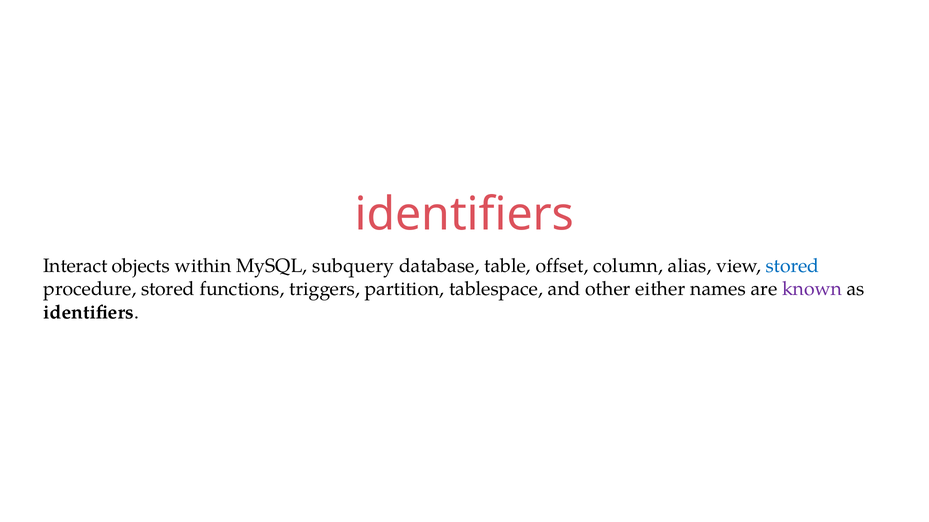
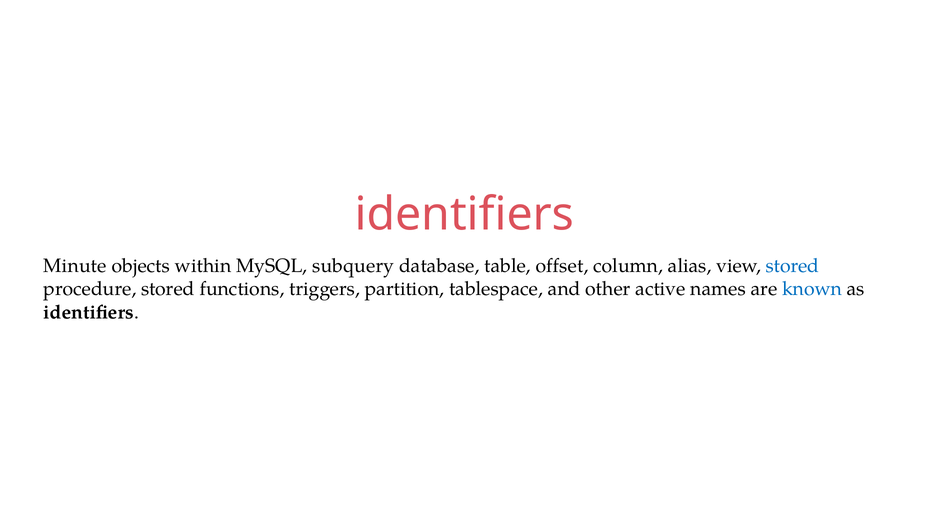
Interact: Interact -> Minute (75, 266)
either: either -> active (661, 289)
known colour: purple -> blue (812, 289)
